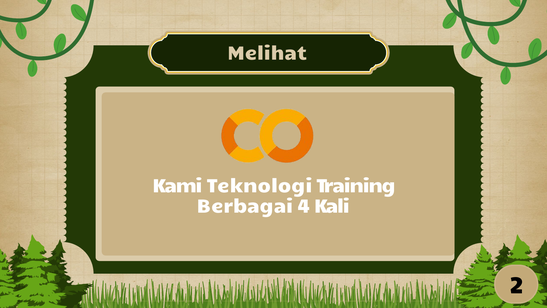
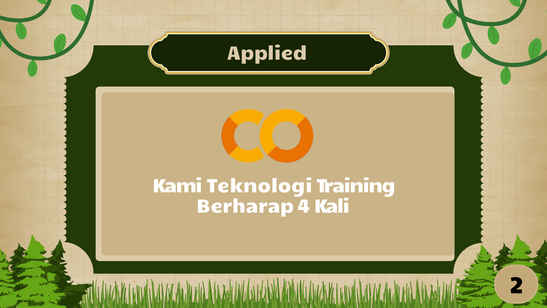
Melihat: Melihat -> Applied (267, 53)
Berbagai: Berbagai -> Berharap (245, 206)
